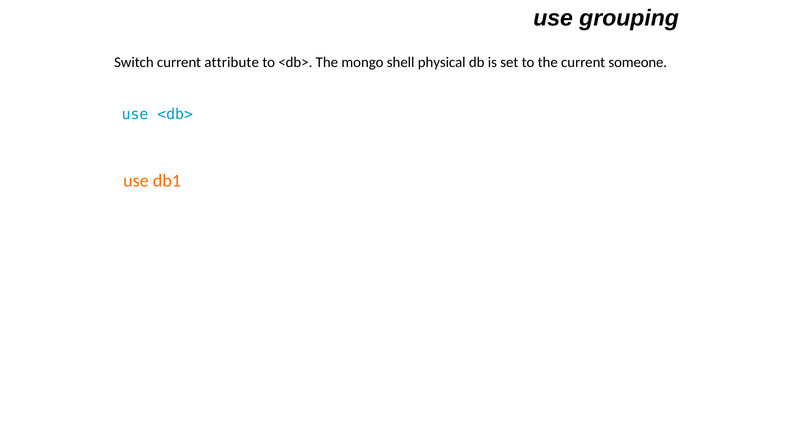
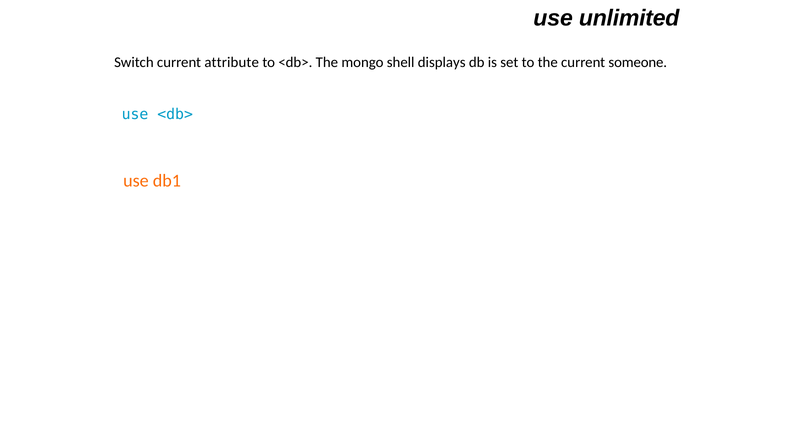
grouping: grouping -> unlimited (629, 18)
physical: physical -> displays (442, 62)
